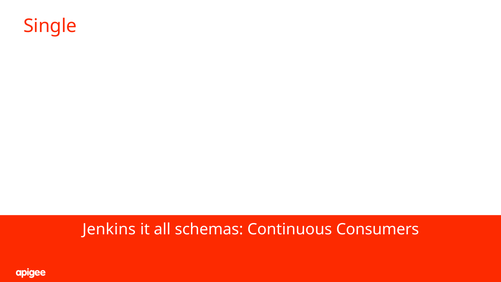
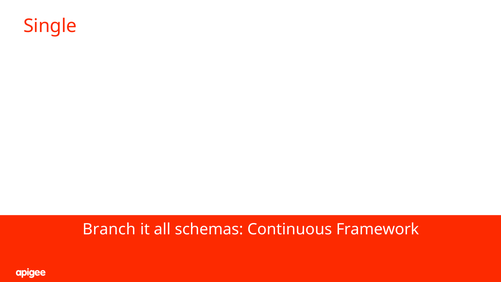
Jenkins: Jenkins -> Branch (109, 229)
Consumers: Consumers -> Framework (378, 229)
